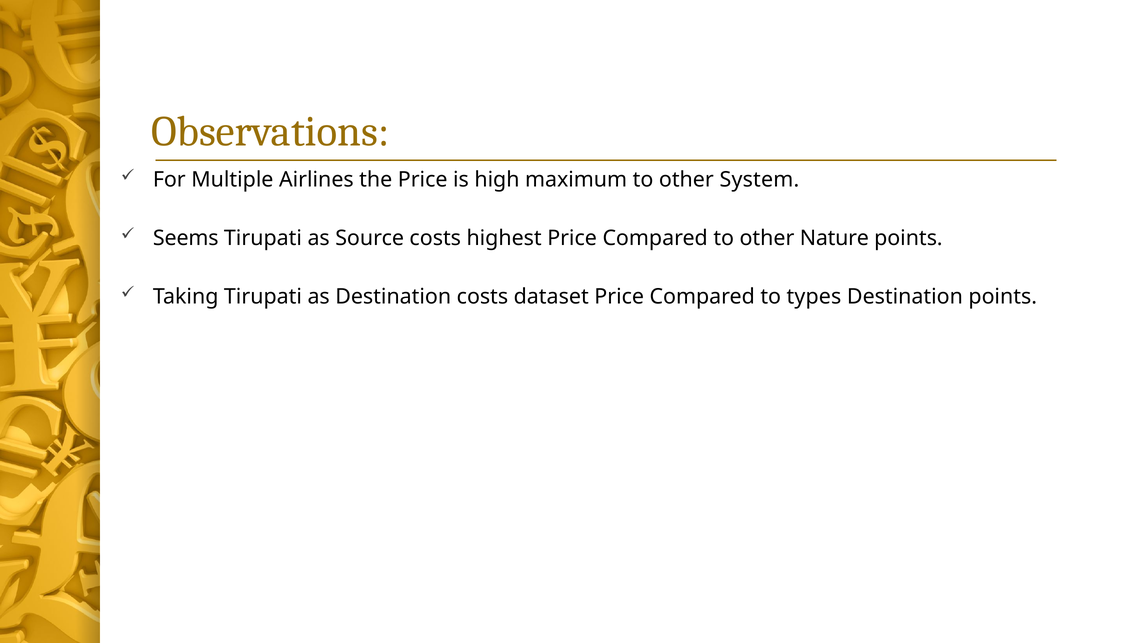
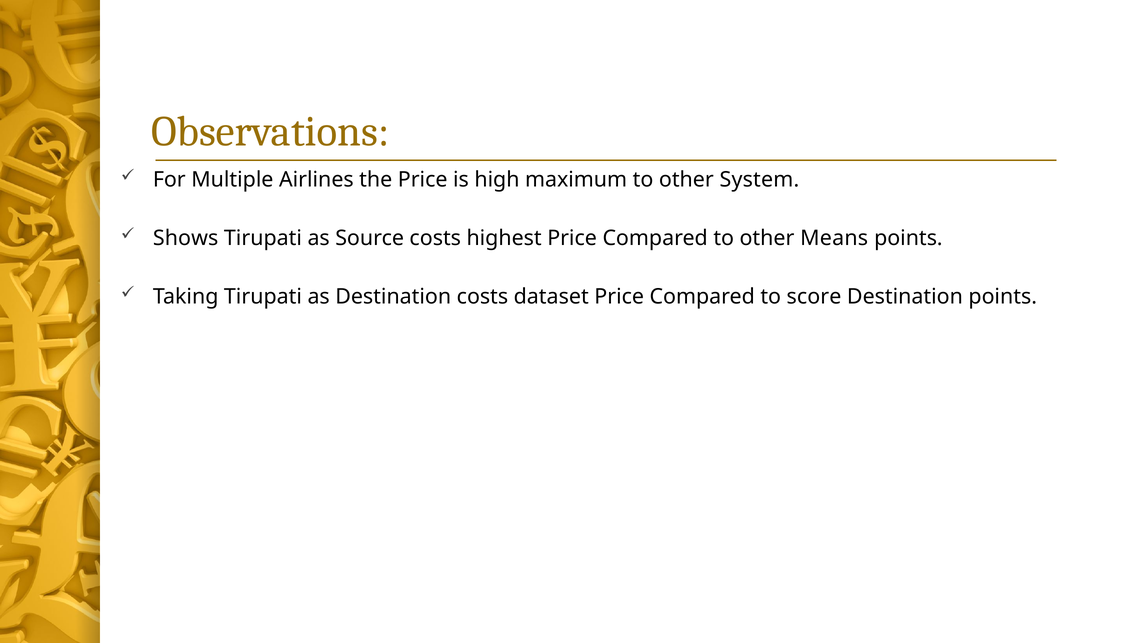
Seems: Seems -> Shows (186, 238)
Nature: Nature -> Means (834, 238)
types: types -> score (814, 297)
